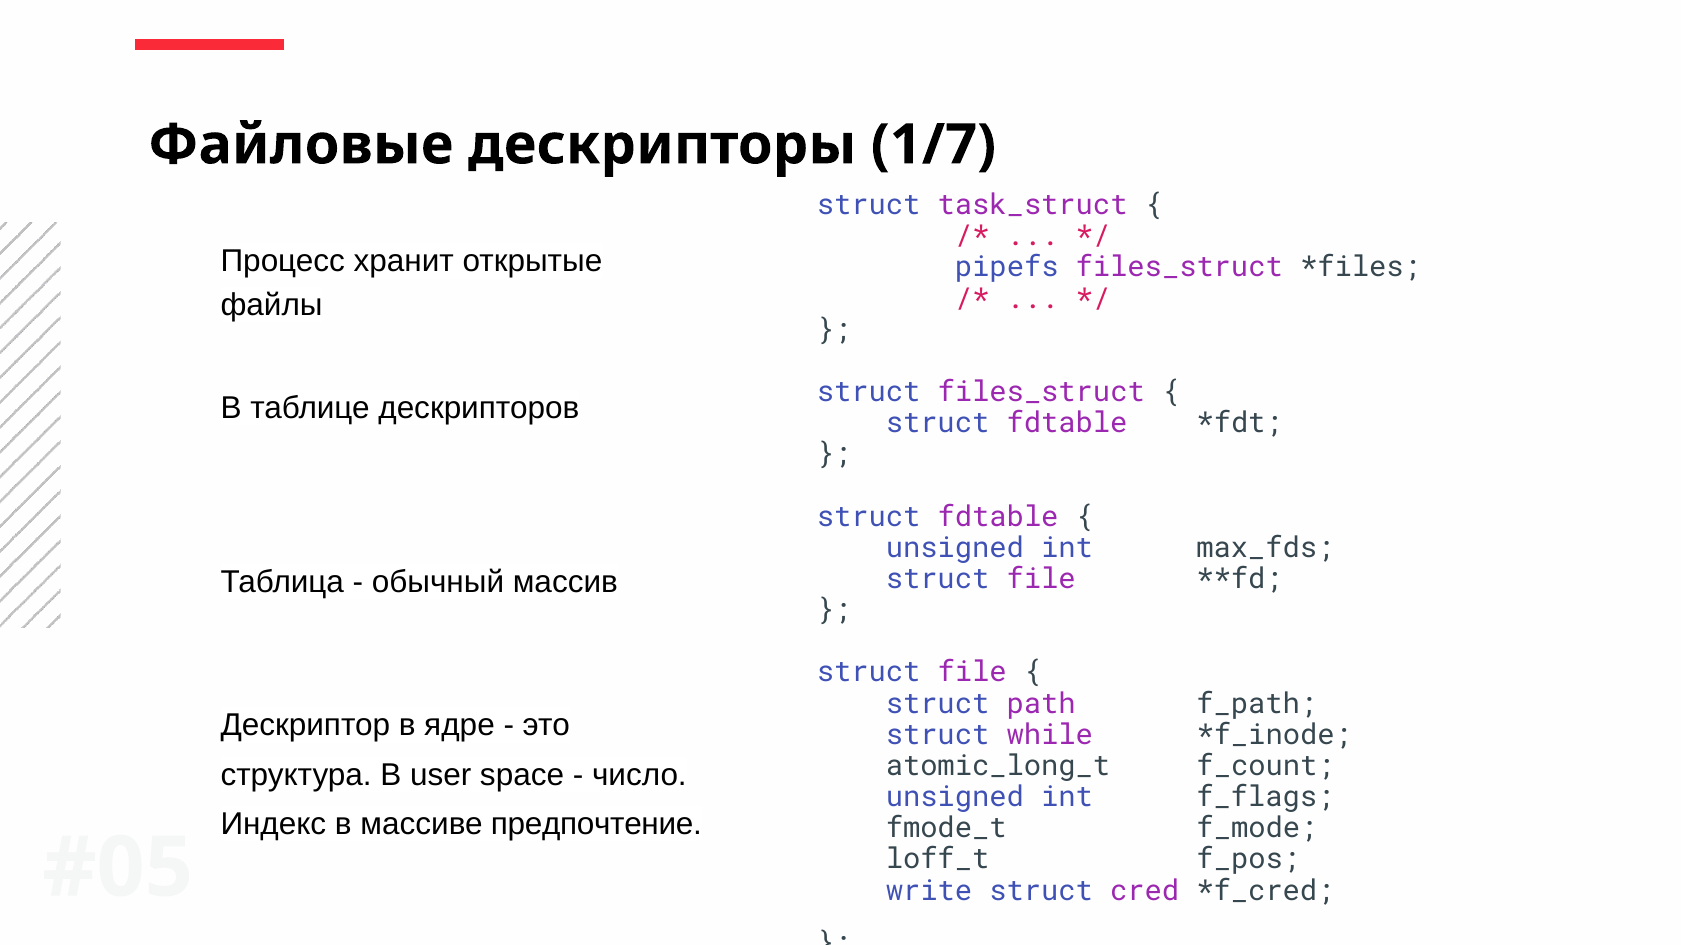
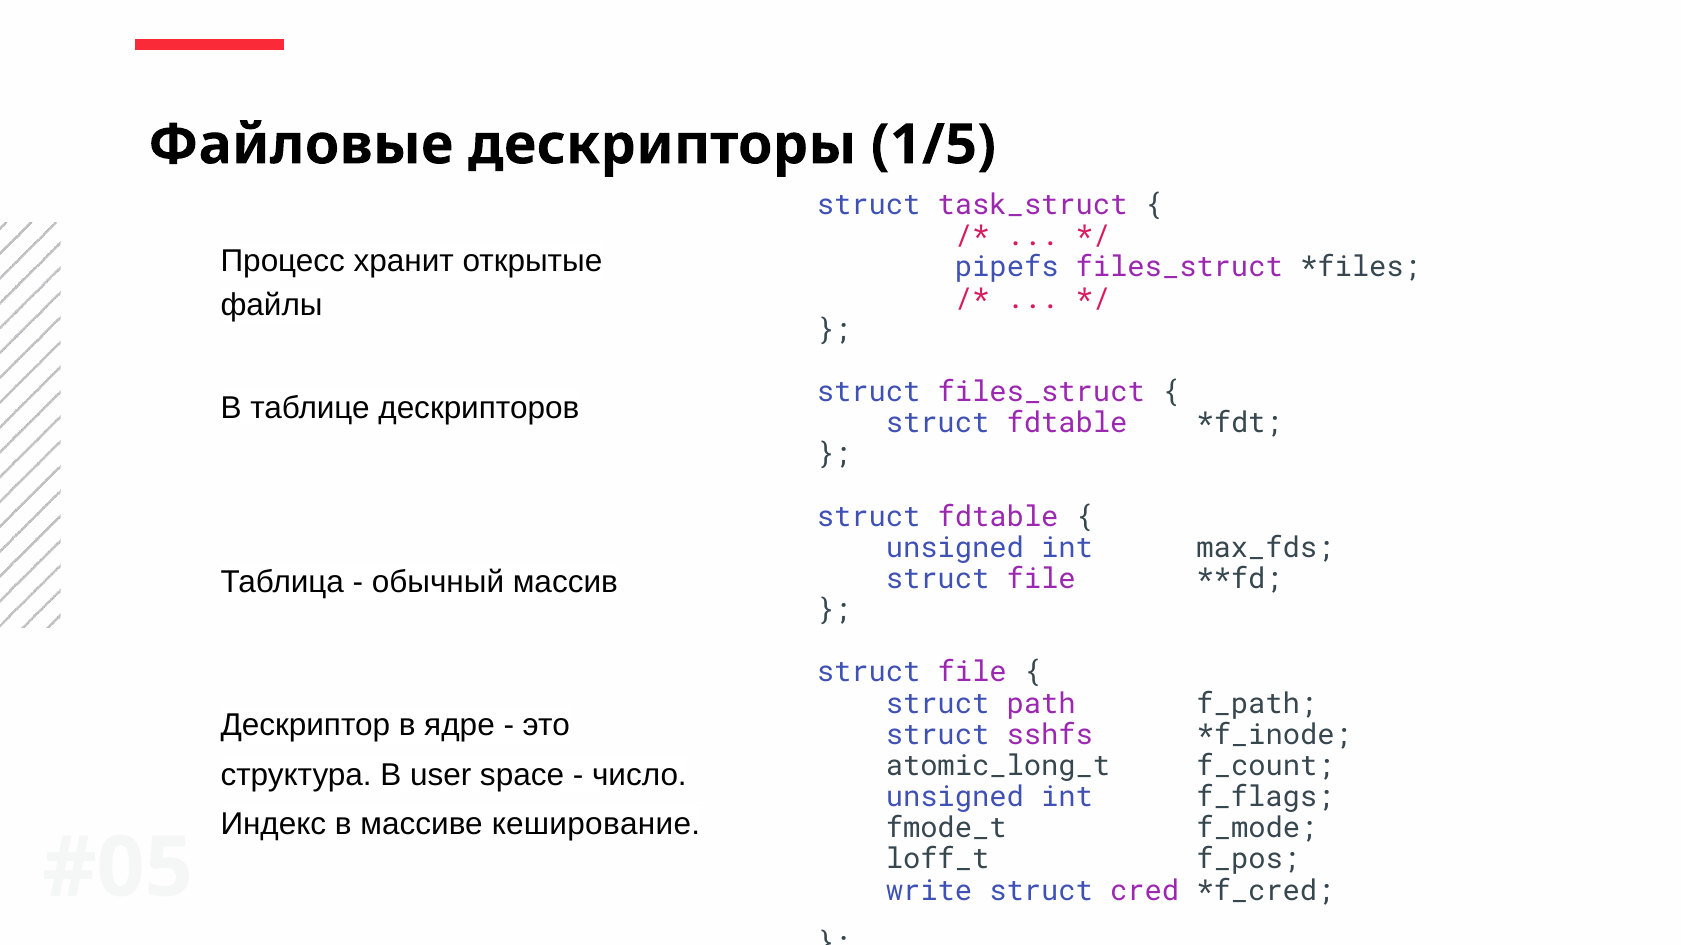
1/7: 1/7 -> 1/5 (933, 145)
while: while -> sshfs (1050, 735)
предпочтение: предпочтение -> кеширование (596, 824)
